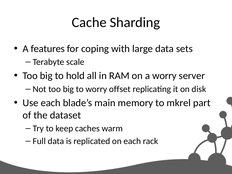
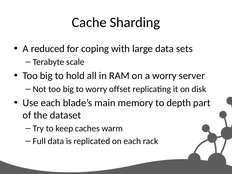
features: features -> reduced (48, 49)
mkrel: mkrel -> depth (179, 103)
